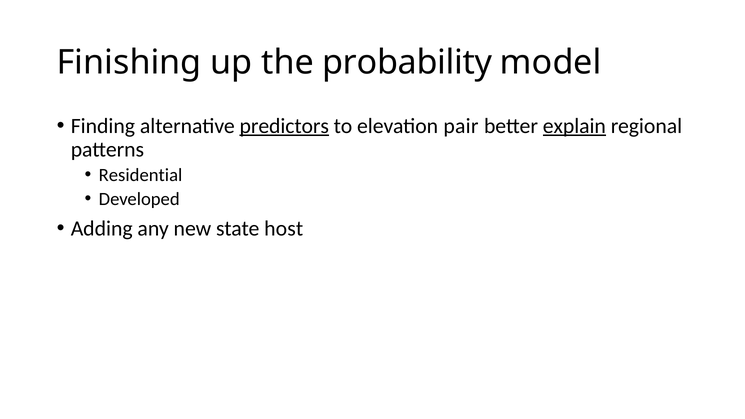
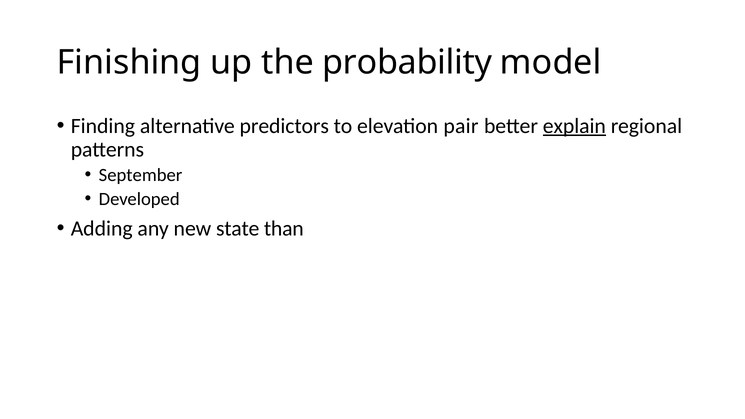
predictors underline: present -> none (284, 126)
Residential: Residential -> September (141, 175)
host: host -> than (284, 229)
